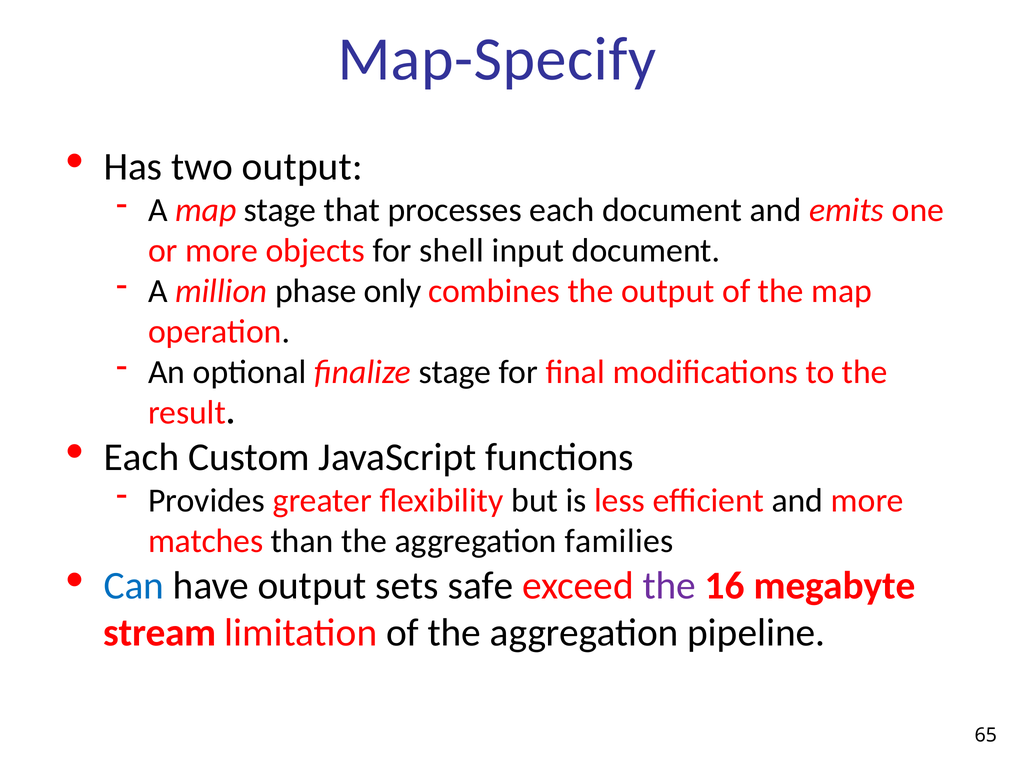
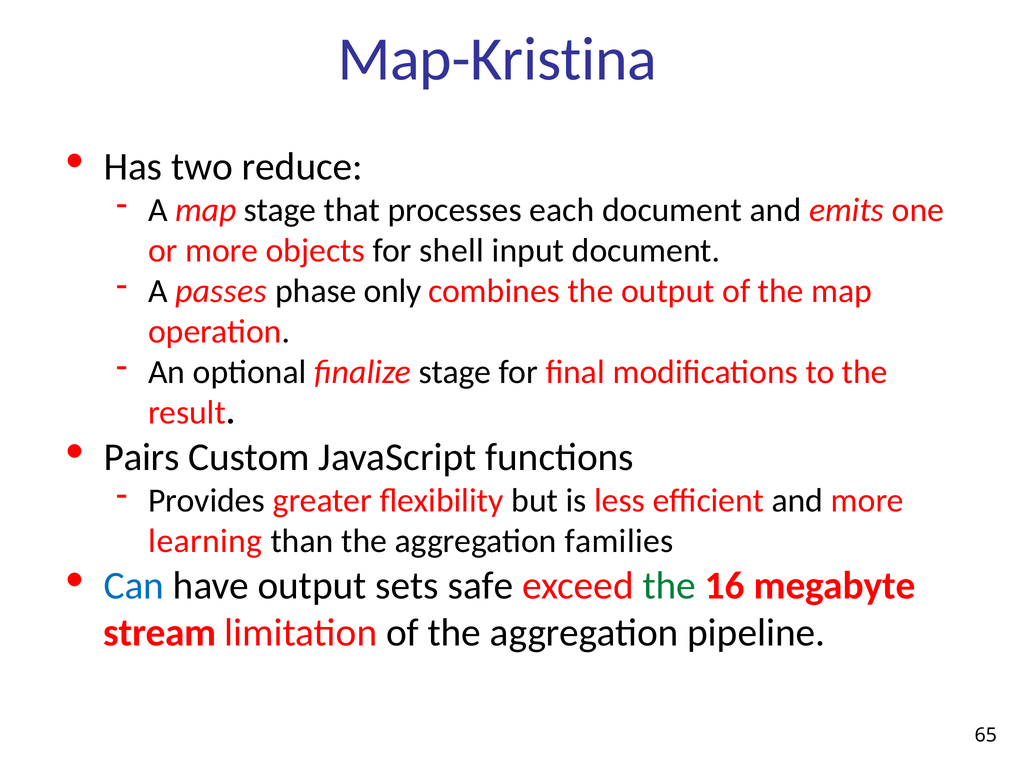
Map-Specify: Map-Specify -> Map-Kristina (497, 59)
two output: output -> reduce (302, 167)
million: million -> passes (221, 291)
Each: Each -> Pairs (142, 457)
matches: matches -> learning (205, 541)
the colour: purple -> green (669, 585)
